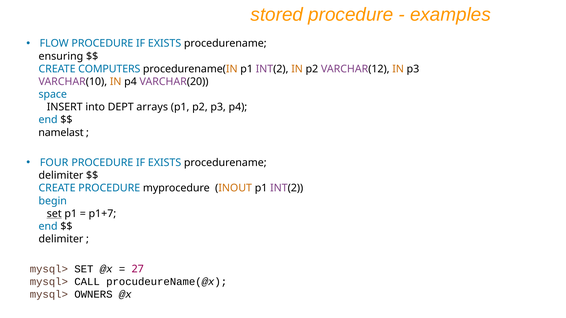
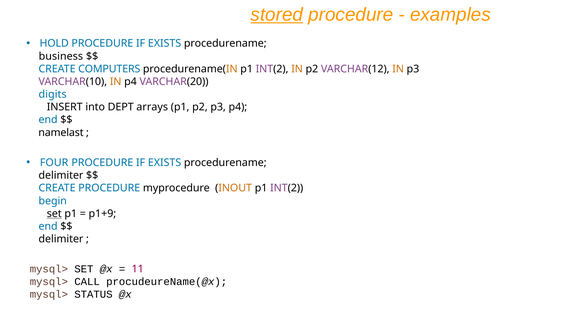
stored underline: none -> present (277, 15)
FLOW: FLOW -> HOLD (54, 44)
ensuring: ensuring -> business (61, 56)
space: space -> digits (53, 94)
p1+7: p1+7 -> p1+9 (102, 214)
27: 27 -> 11 (138, 269)
OWNERS: OWNERS -> STATUS (93, 295)
